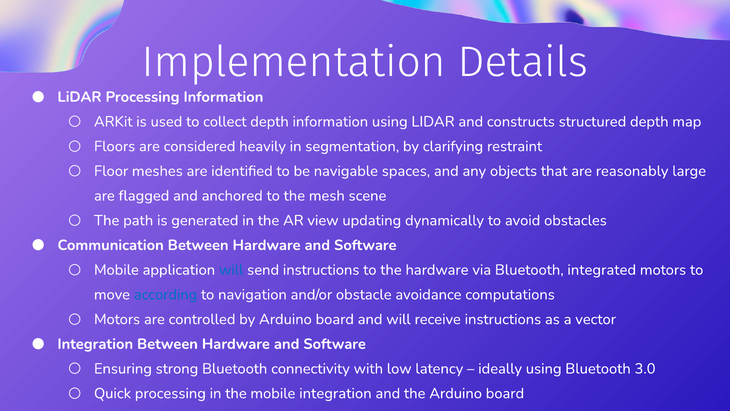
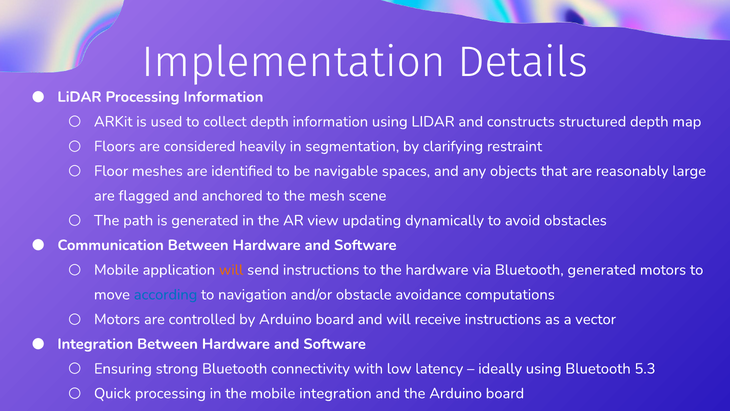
will colour: blue -> orange (231, 270)
Bluetooth integrated: integrated -> generated (602, 270)
3.0: 3.0 -> 5.3 (645, 368)
